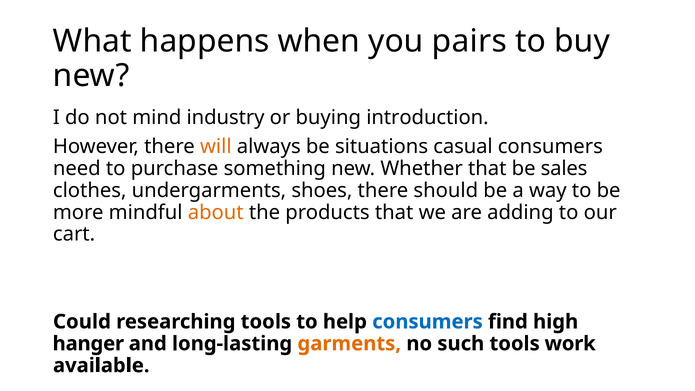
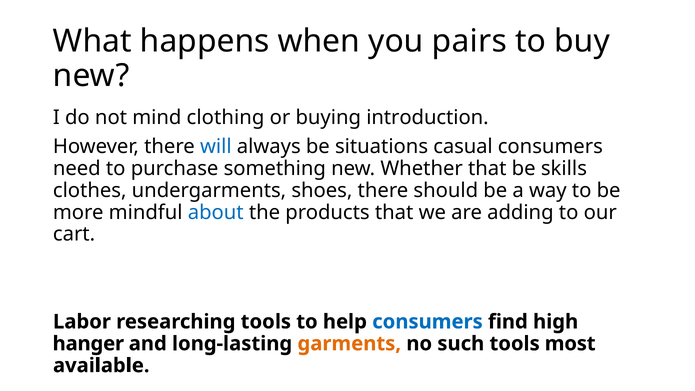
industry: industry -> clothing (225, 118)
will colour: orange -> blue (216, 147)
sales: sales -> skills (564, 169)
about colour: orange -> blue (216, 212)
Could: Could -> Labor (82, 322)
work: work -> most (570, 344)
